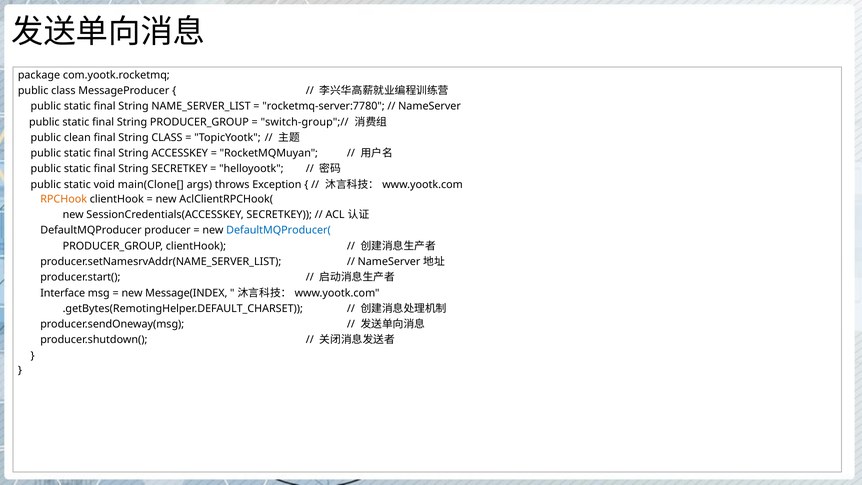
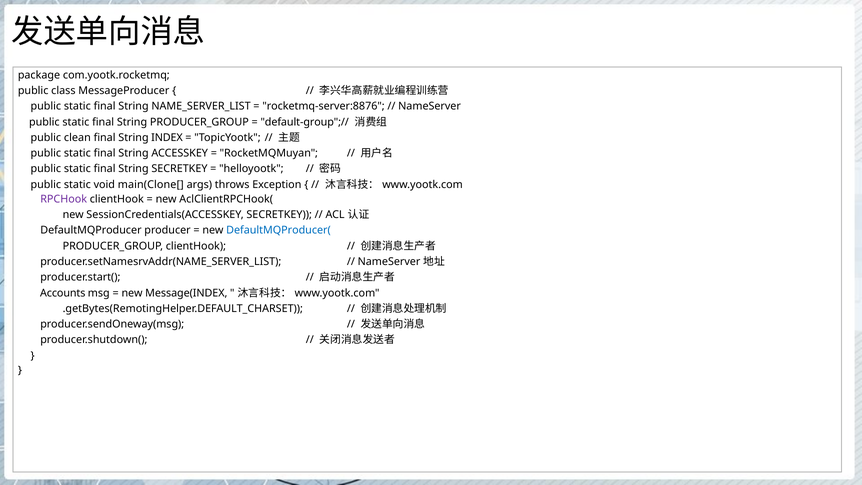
rocketmq-server:7780: rocketmq-server:7780 -> rocketmq-server:8876 (324, 106)
switch-group";//: switch-group";// -> default-group";// (305, 122)
String CLASS: CLASS -> INDEX (167, 138)
RPCHook colour: orange -> purple (64, 199)
Interface: Interface -> Accounts (63, 293)
